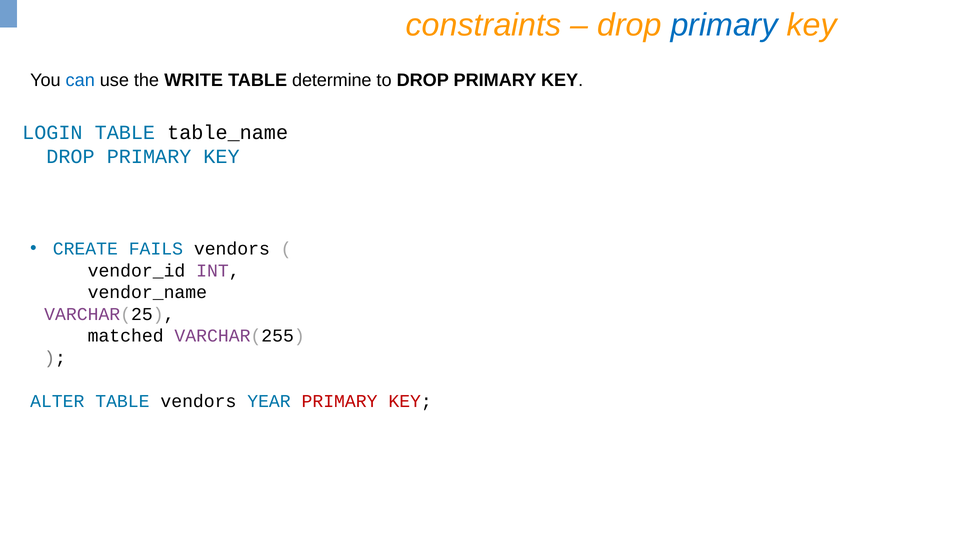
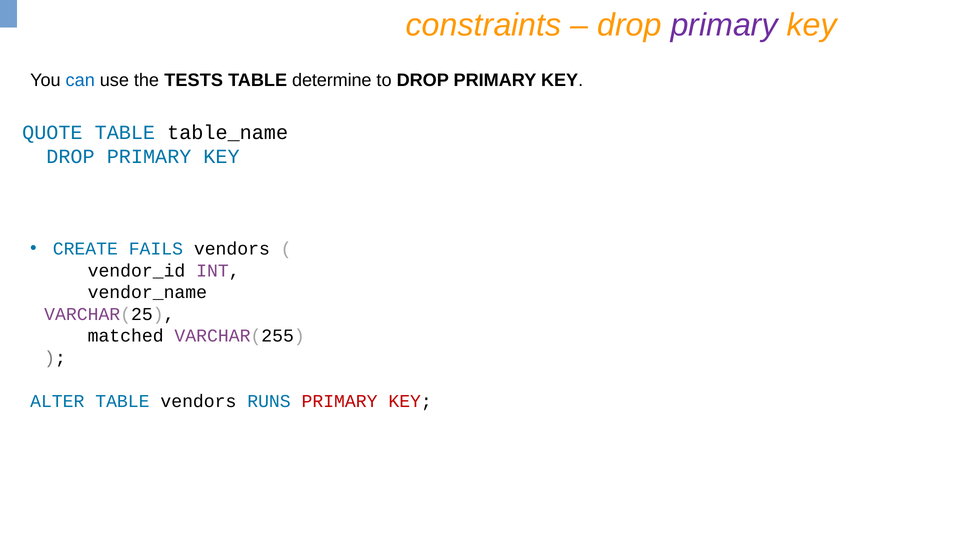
primary colour: blue -> purple (724, 25)
WRITE: WRITE -> TESTS (194, 80)
LOGIN: LOGIN -> QUOTE (52, 132)
YEAR: YEAR -> RUNS (269, 401)
